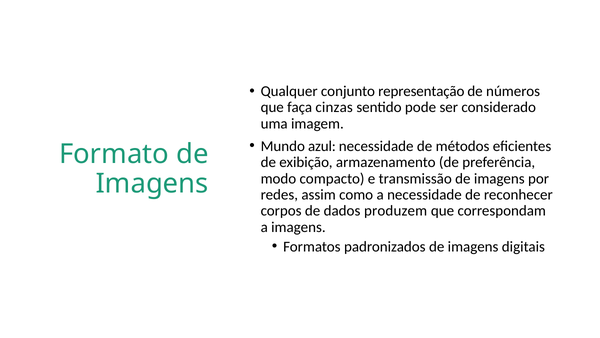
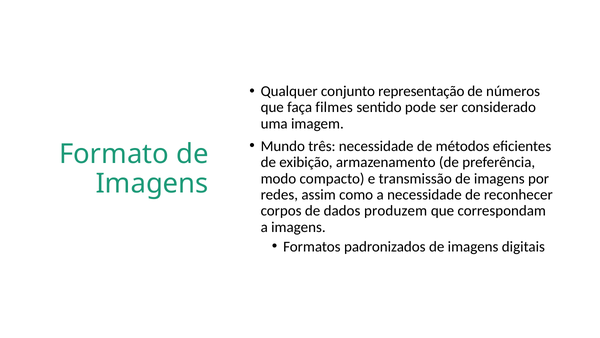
cinzas: cinzas -> filmes (334, 107)
azul: azul -> três (322, 146)
